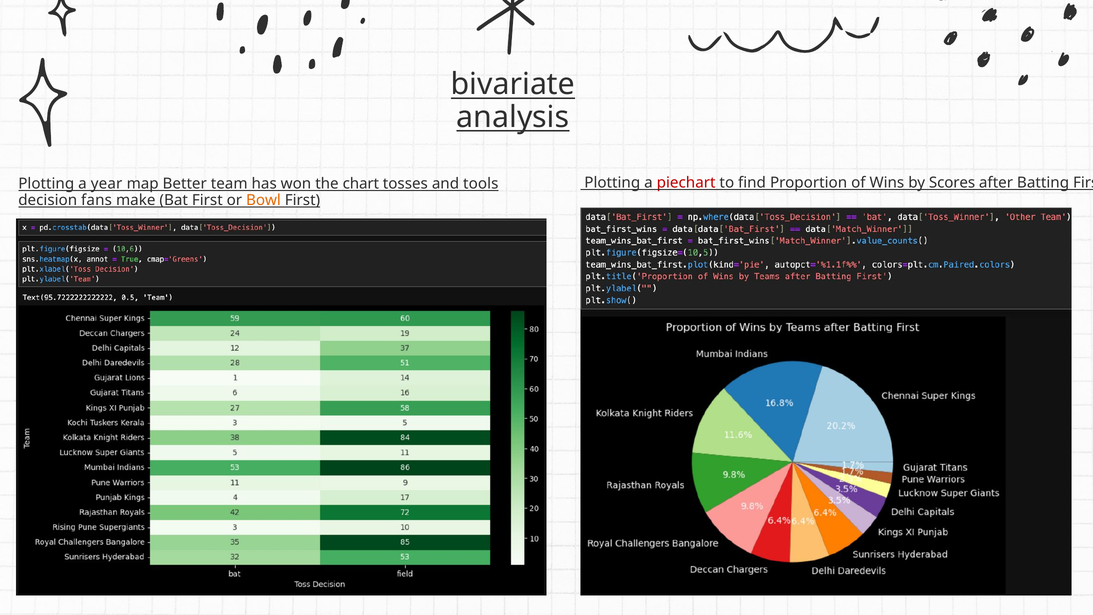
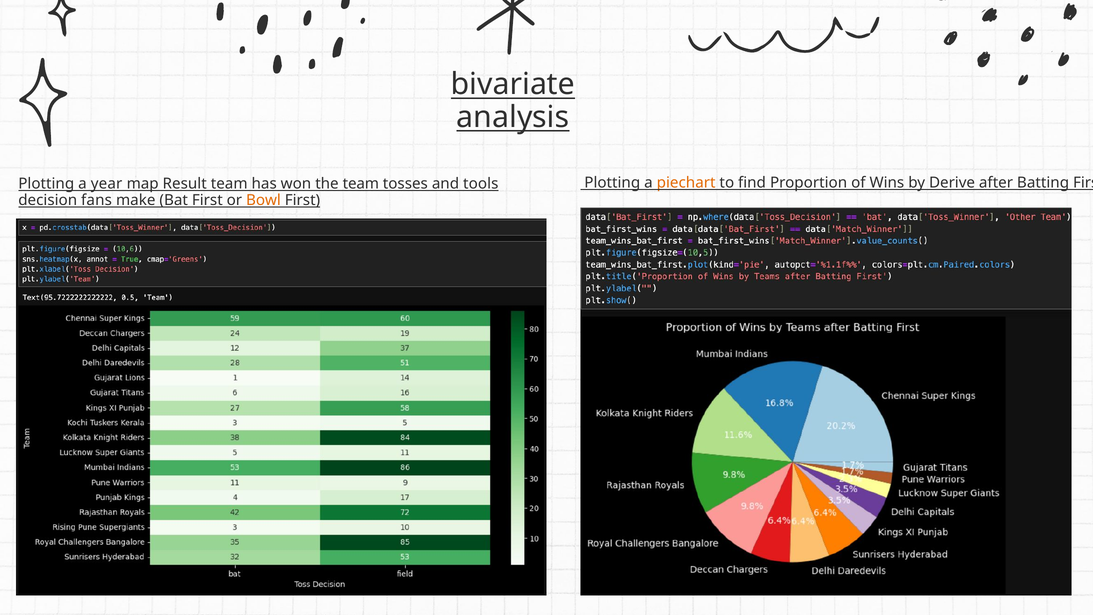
piechart colour: red -> orange (686, 183)
Scores: Scores -> Derive (952, 183)
Better: Better -> Result (185, 184)
the chart: chart -> team (361, 184)
